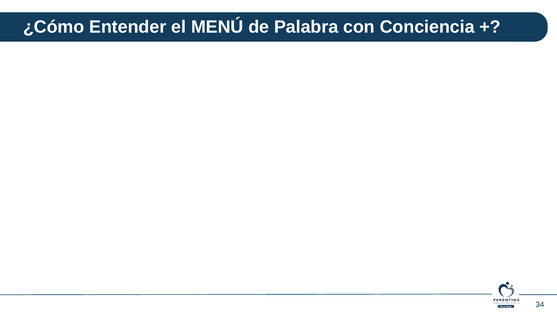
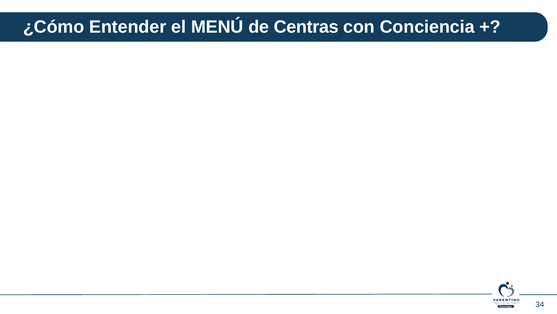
Palabra: Palabra -> Centras (306, 27)
